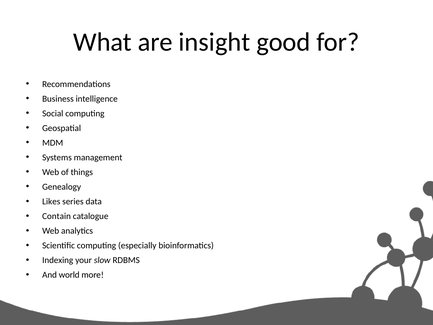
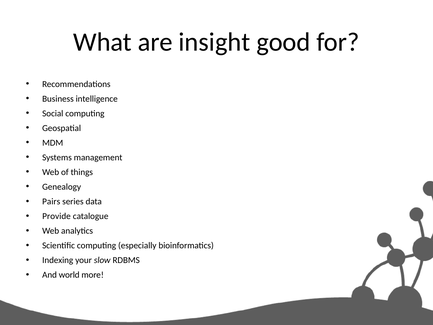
Likes: Likes -> Pairs (51, 201)
Contain: Contain -> Provide (57, 216)
